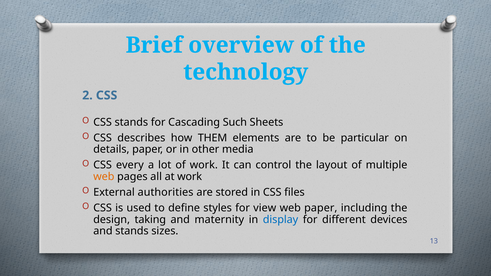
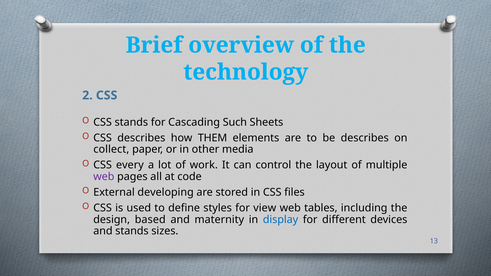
be particular: particular -> describes (365, 138)
details: details -> collect (111, 149)
web colour: orange -> purple (104, 177)
at work: work -> code (190, 177)
authorities: authorities -> developing (166, 192)
web paper: paper -> tables (321, 208)
taking: taking -> based (150, 220)
